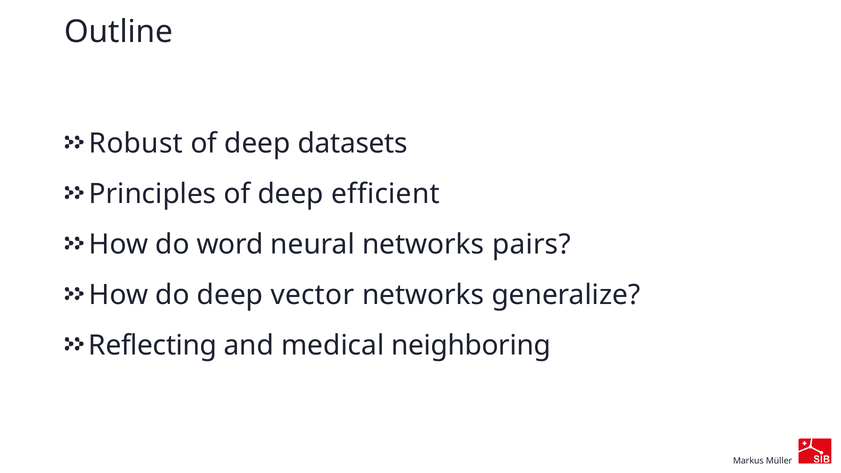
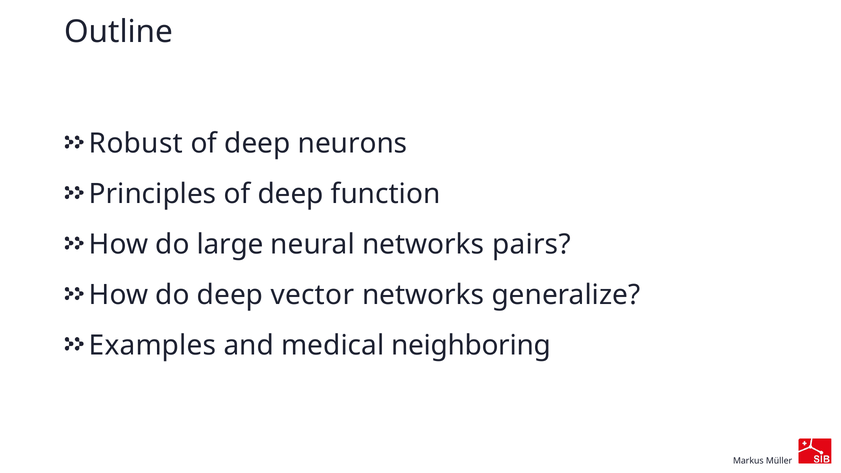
datasets: datasets -> neurons (353, 144)
efficient: efficient -> function (386, 194)
word: word -> large (230, 245)
Reflecting: Reflecting -> Examples (153, 345)
